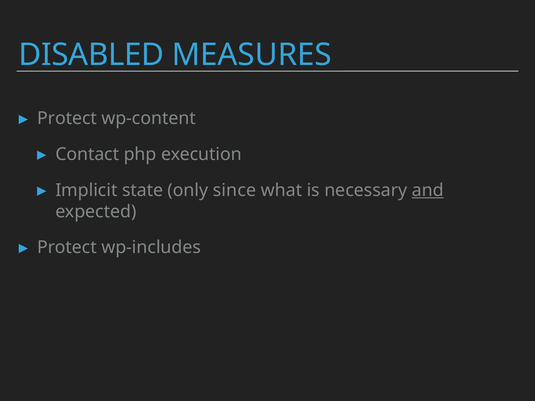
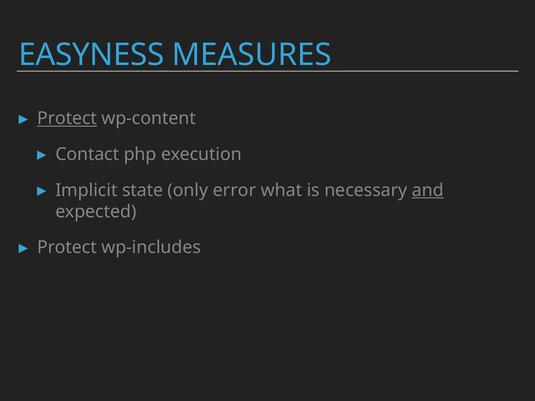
DISABLED: DISABLED -> EASYNESS (91, 55)
Protect underline: none -> present (67, 118)
since: since -> error (234, 190)
